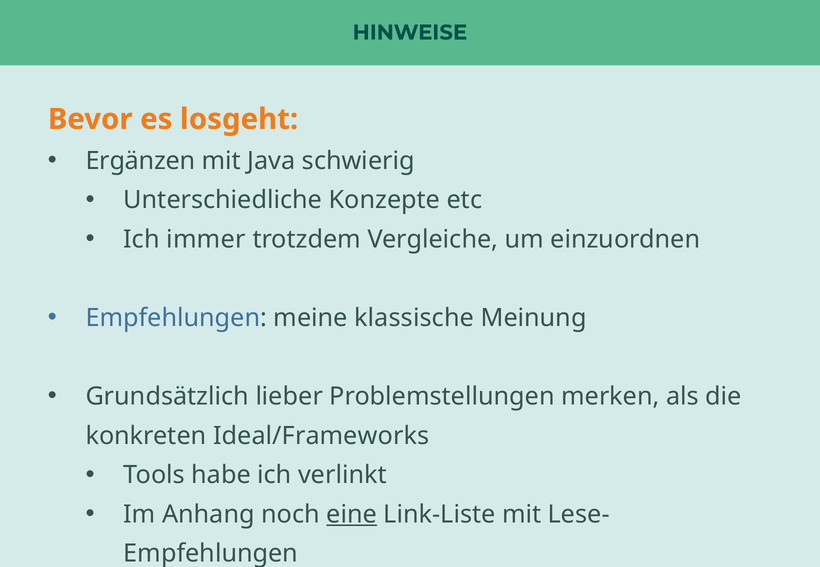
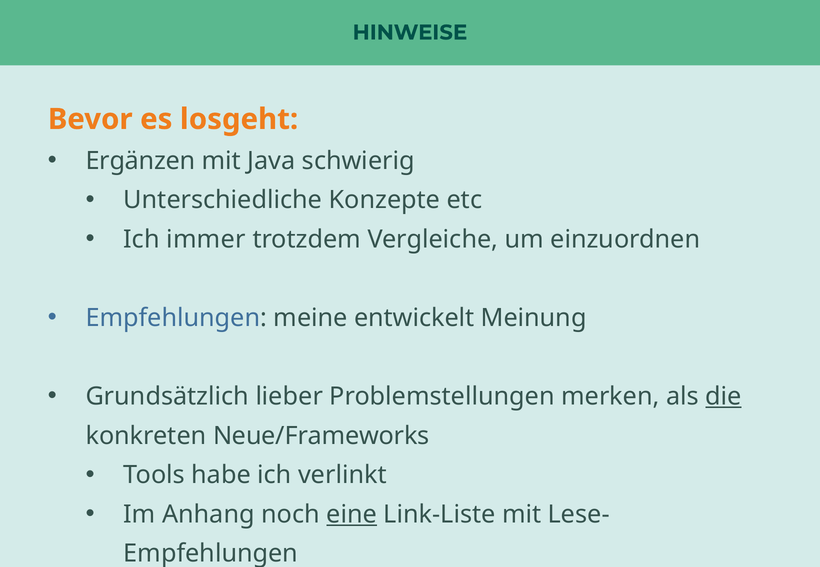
klassische: klassische -> entwickelt (414, 318)
die underline: none -> present (723, 397)
Ideal/Frameworks: Ideal/Frameworks -> Neue/Frameworks (321, 436)
